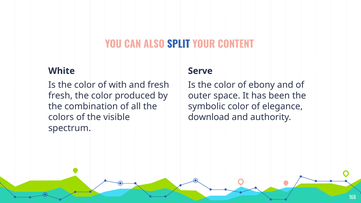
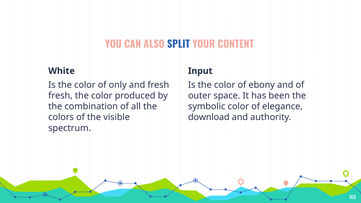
Serve: Serve -> Input (200, 71)
with: with -> only (118, 85)
